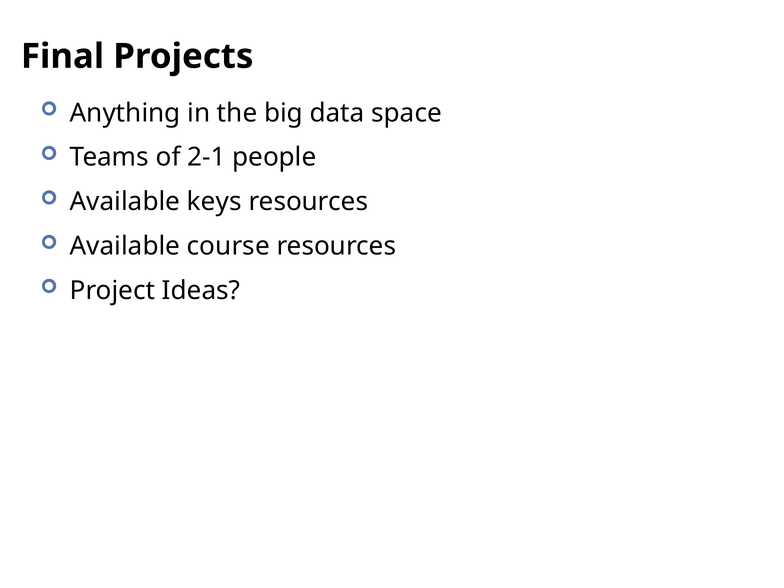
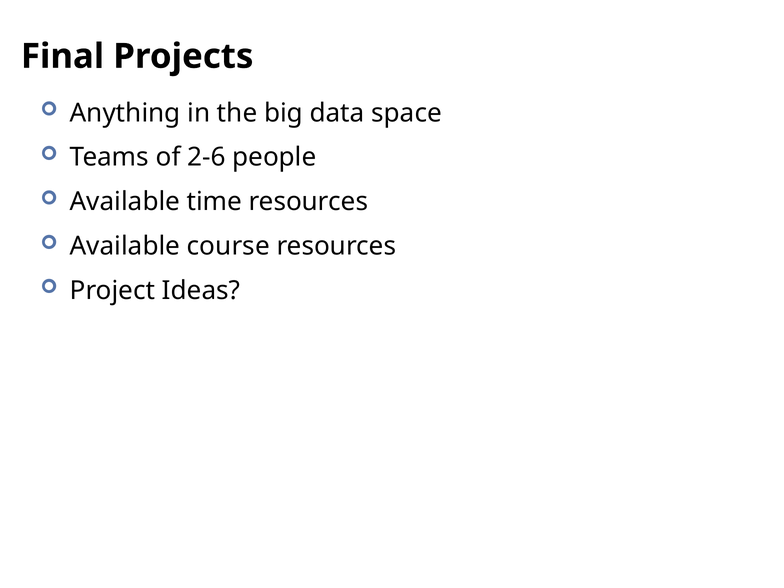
2-1: 2-1 -> 2-6 (206, 157)
keys: keys -> time (214, 202)
